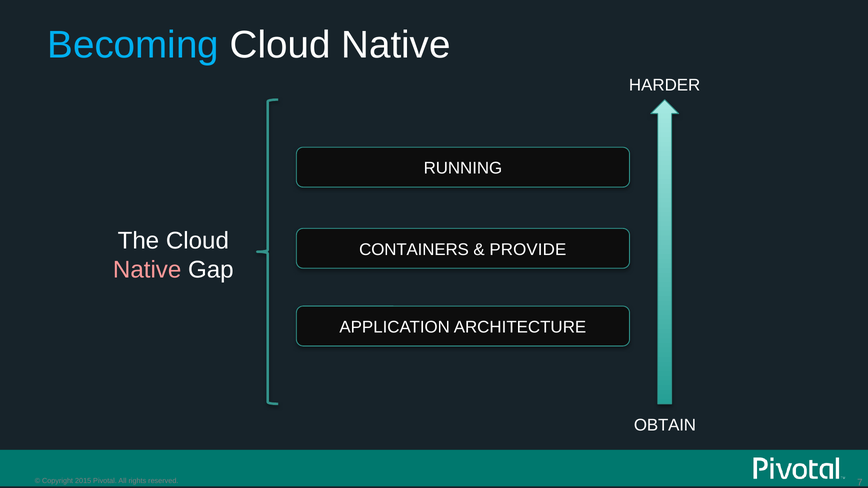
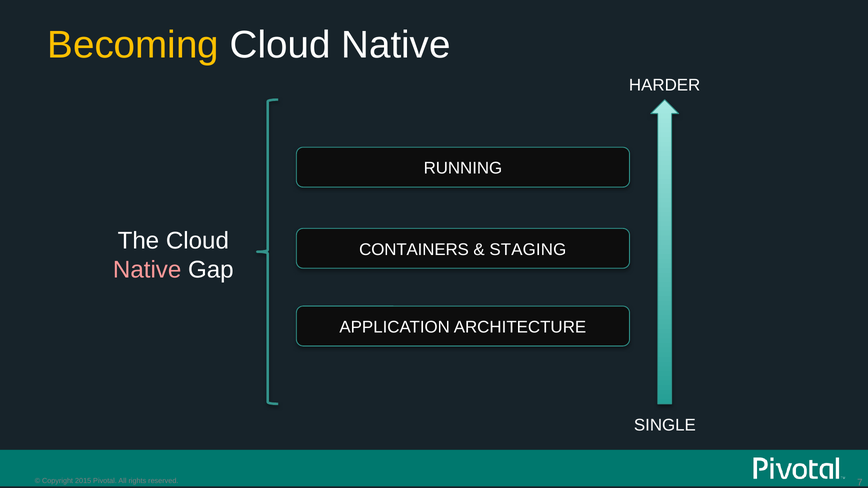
Becoming colour: light blue -> yellow (133, 45)
PROVIDE: PROVIDE -> STAGING (528, 250)
OBTAIN: OBTAIN -> SINGLE (665, 426)
